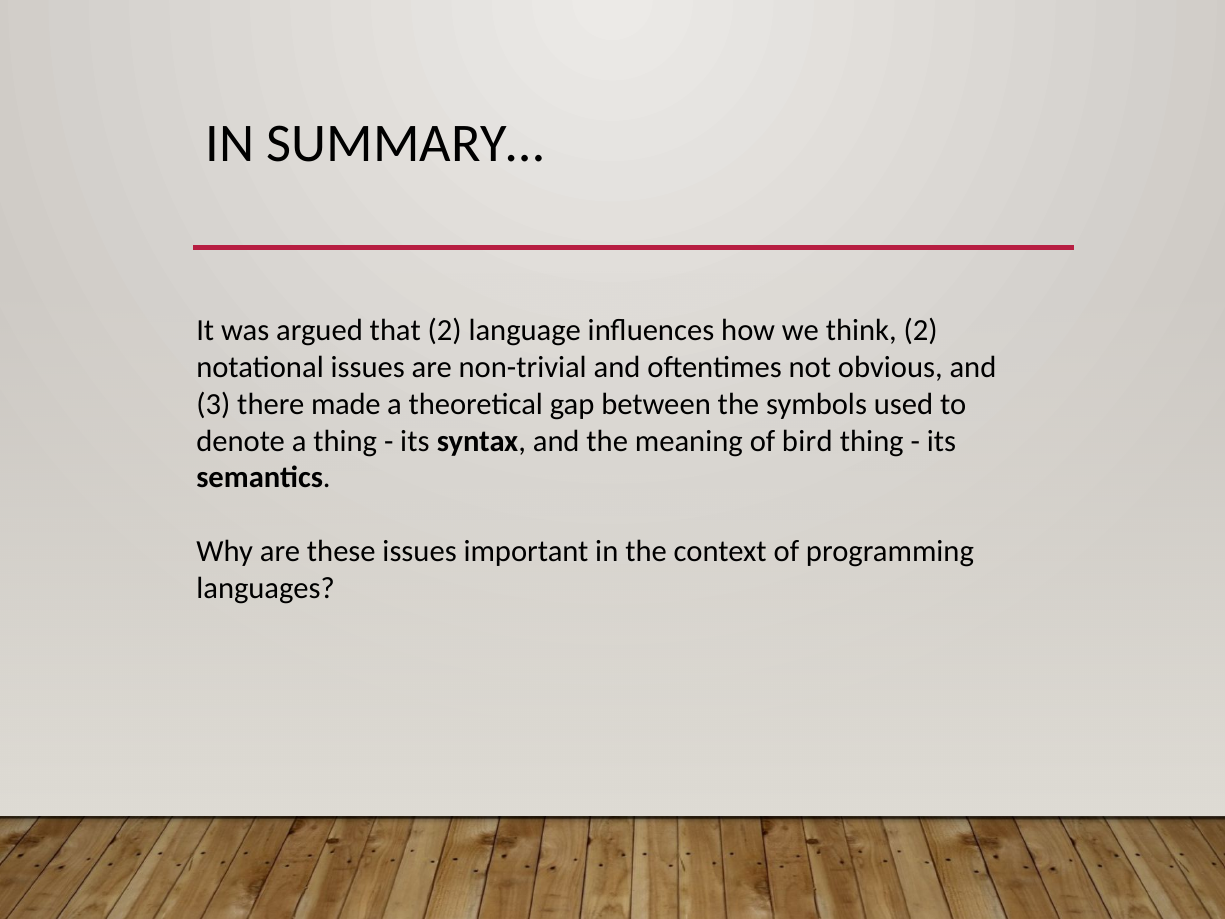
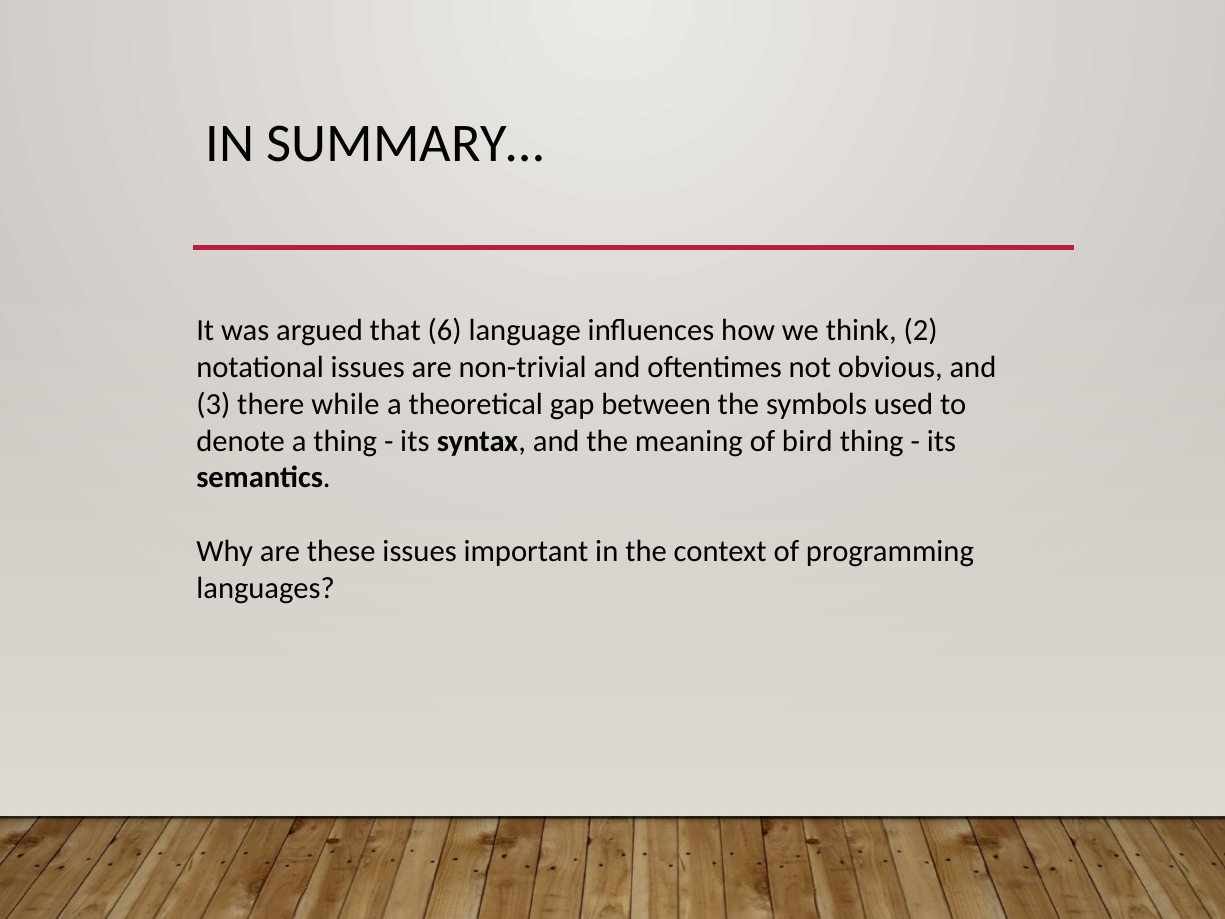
that 2: 2 -> 6 (445, 331)
made: made -> while (345, 404)
